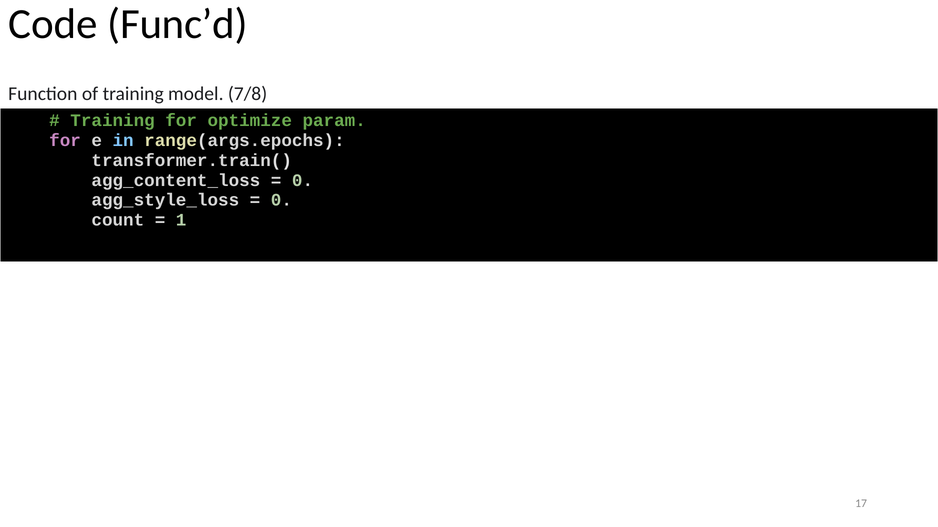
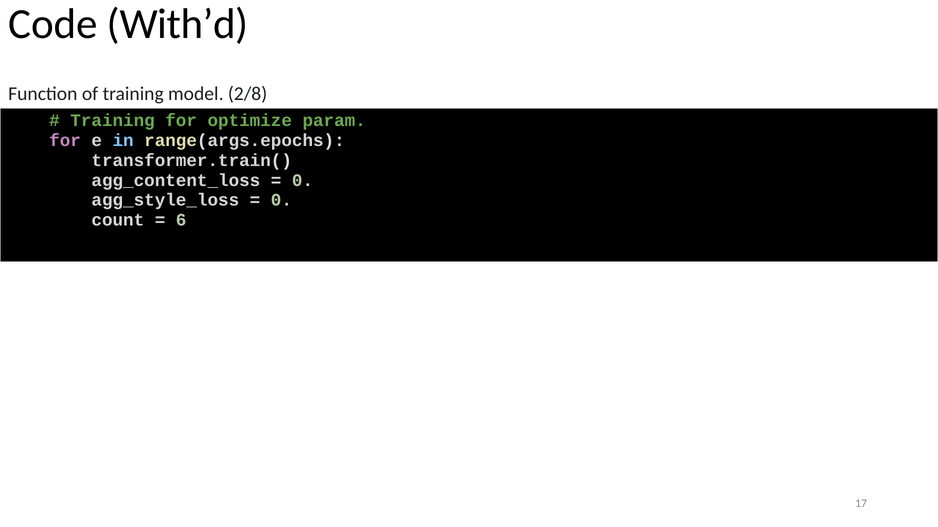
Func’d: Func’d -> With’d (178, 24)
7/8: 7/8 -> 2/8 (248, 94)
1: 1 -> 6 (181, 220)
